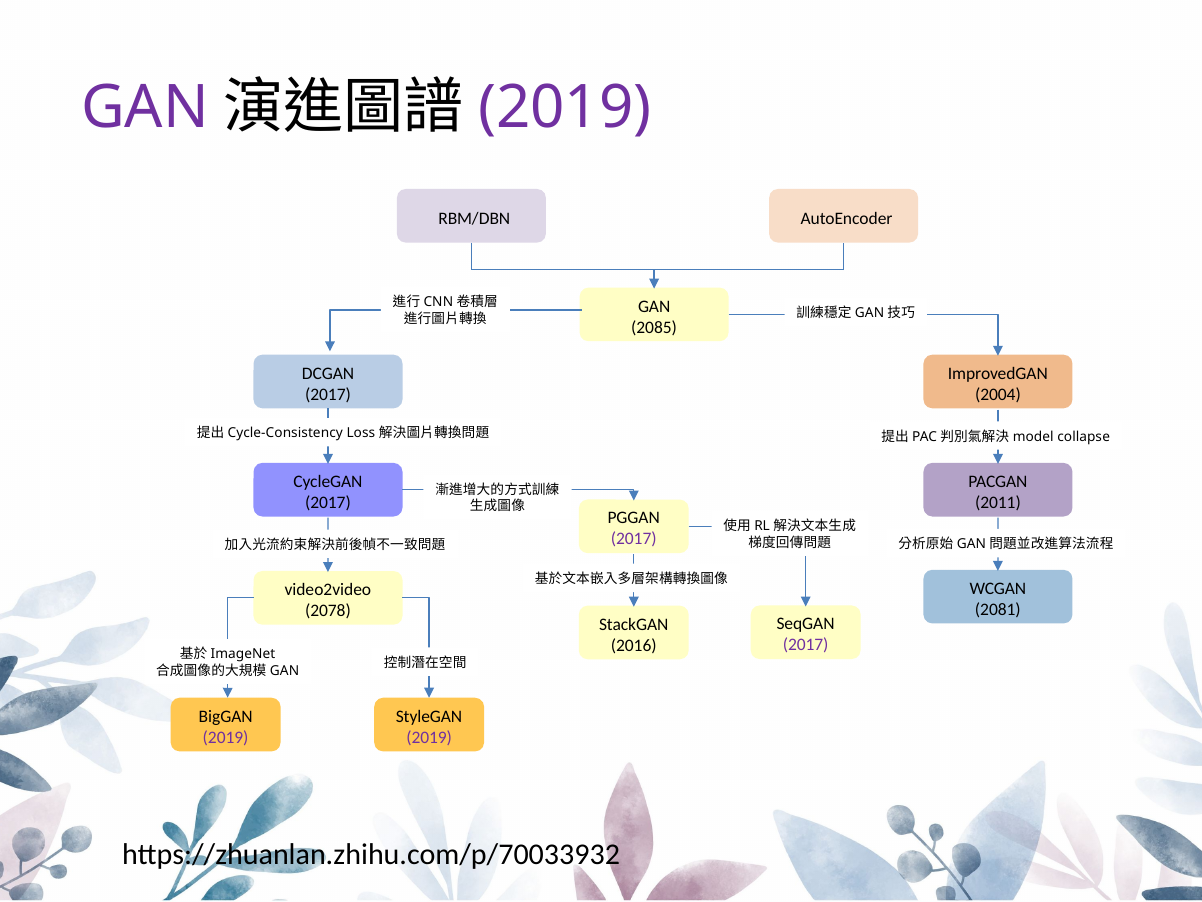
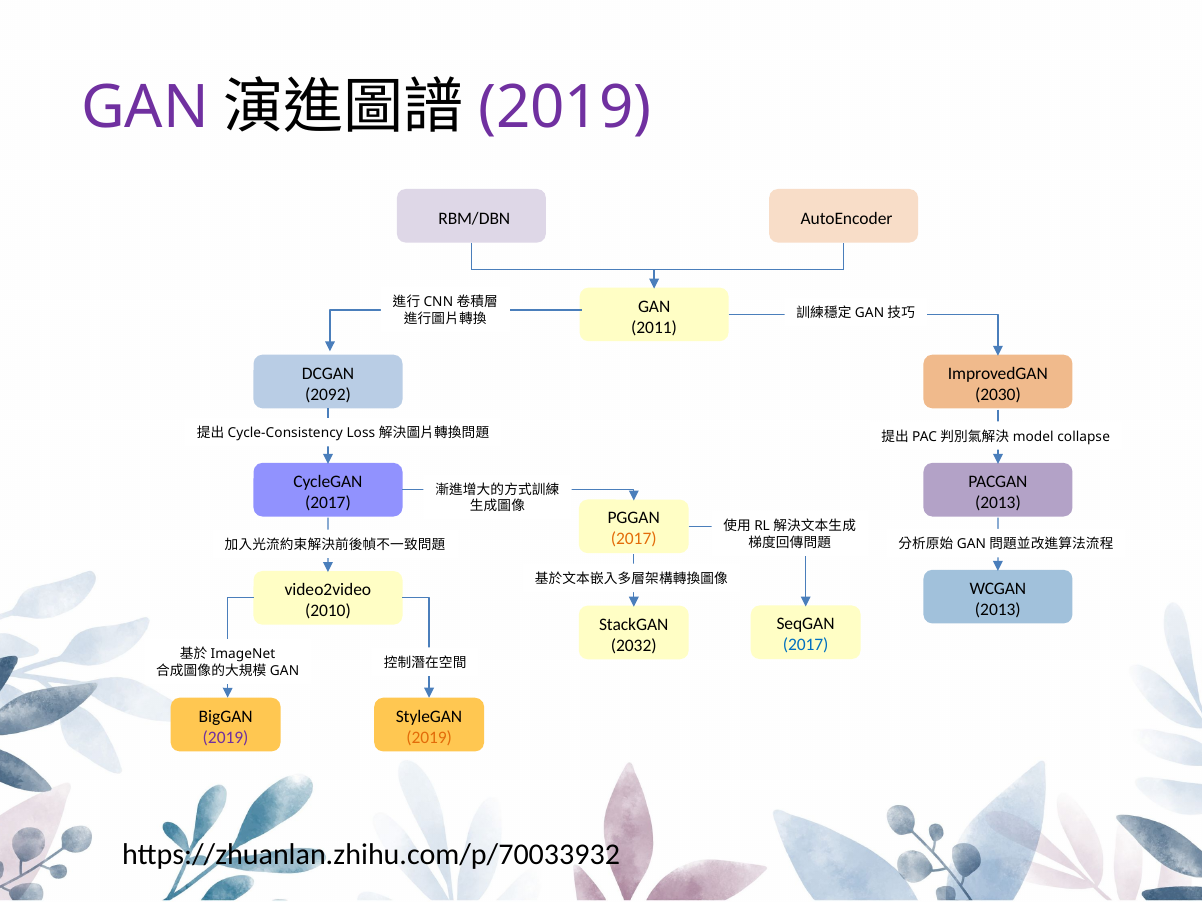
2085: 2085 -> 2011 (654, 327)
2017: 2017 -> 2092 (328, 394)
2004: 2004 -> 2030 (998, 394)
2011: 2011 -> 2013 (998, 502)
2017 colour: purple -> orange (634, 539)
2081: 2081 -> 2013 (998, 609)
2078: 2078 -> 2010 (328, 610)
2017 colour: purple -> blue (806, 645)
2016: 2016 -> 2032 (634, 645)
2019 colour: purple -> orange (429, 737)
